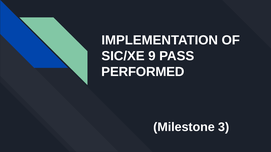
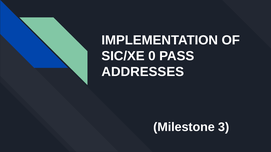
9: 9 -> 0 (152, 56)
PERFORMED: PERFORMED -> ADDRESSES (143, 72)
